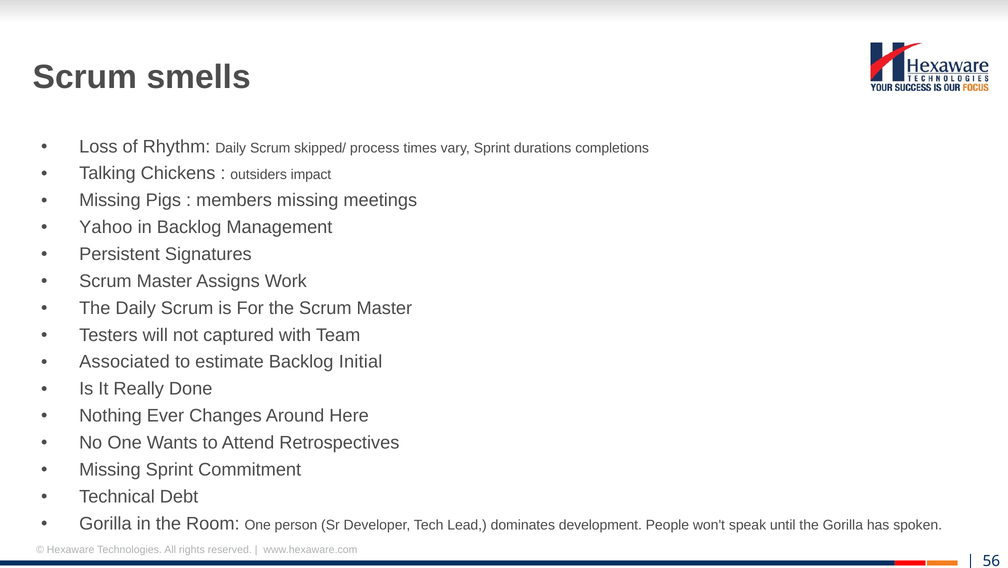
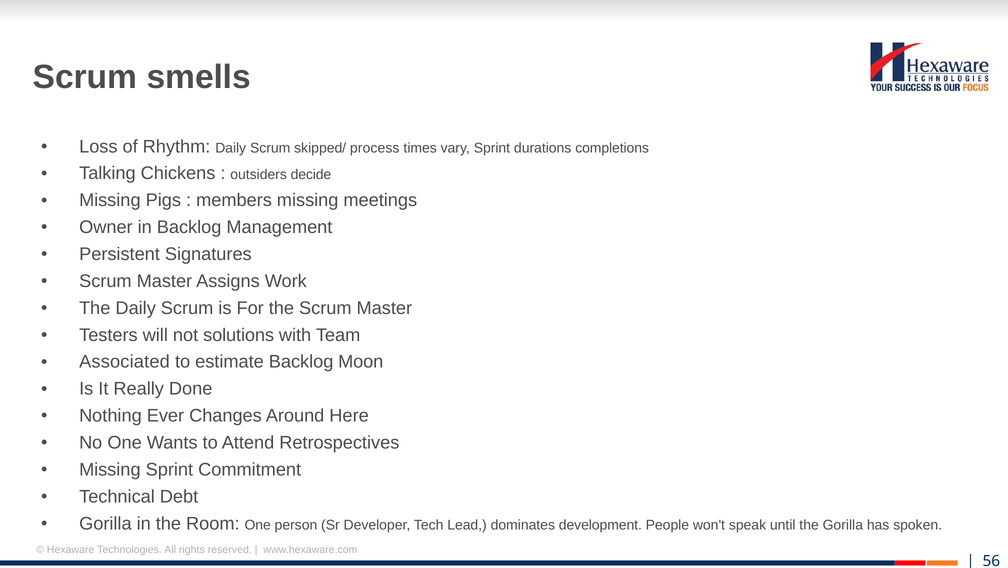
impact: impact -> decide (311, 175)
Yahoo: Yahoo -> Owner (106, 227)
captured: captured -> solutions (239, 335)
Initial: Initial -> Moon (361, 362)
